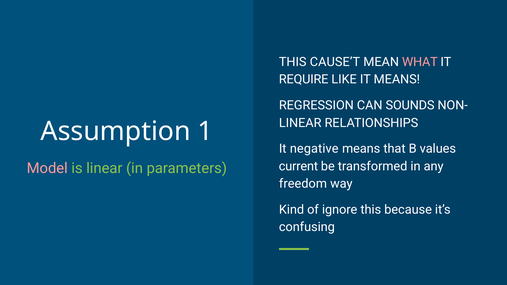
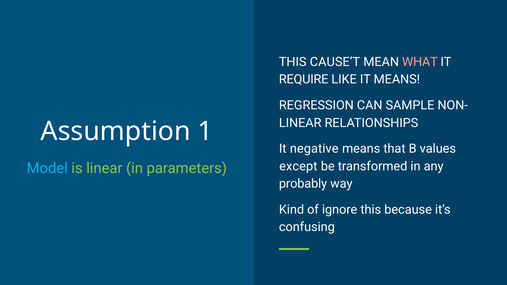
SOUNDS: SOUNDS -> SAMPLE (410, 105)
current: current -> except (298, 166)
Model colour: pink -> light blue (47, 169)
freedom: freedom -> probably (303, 184)
